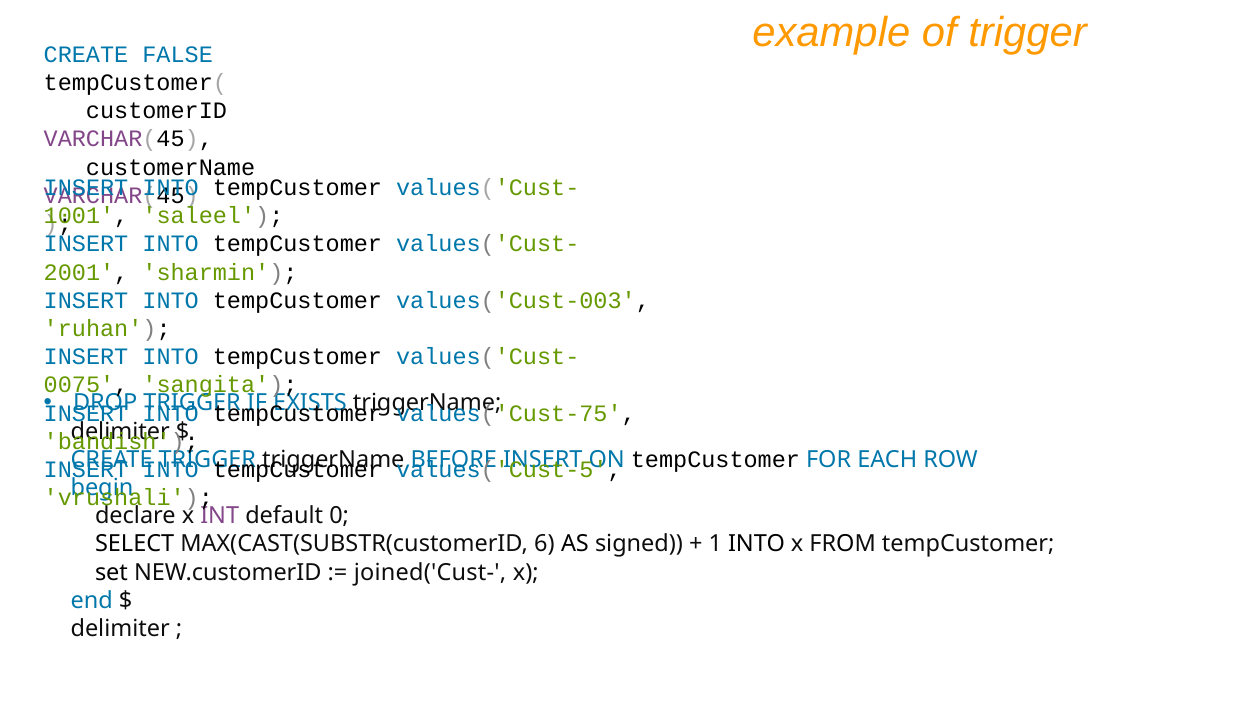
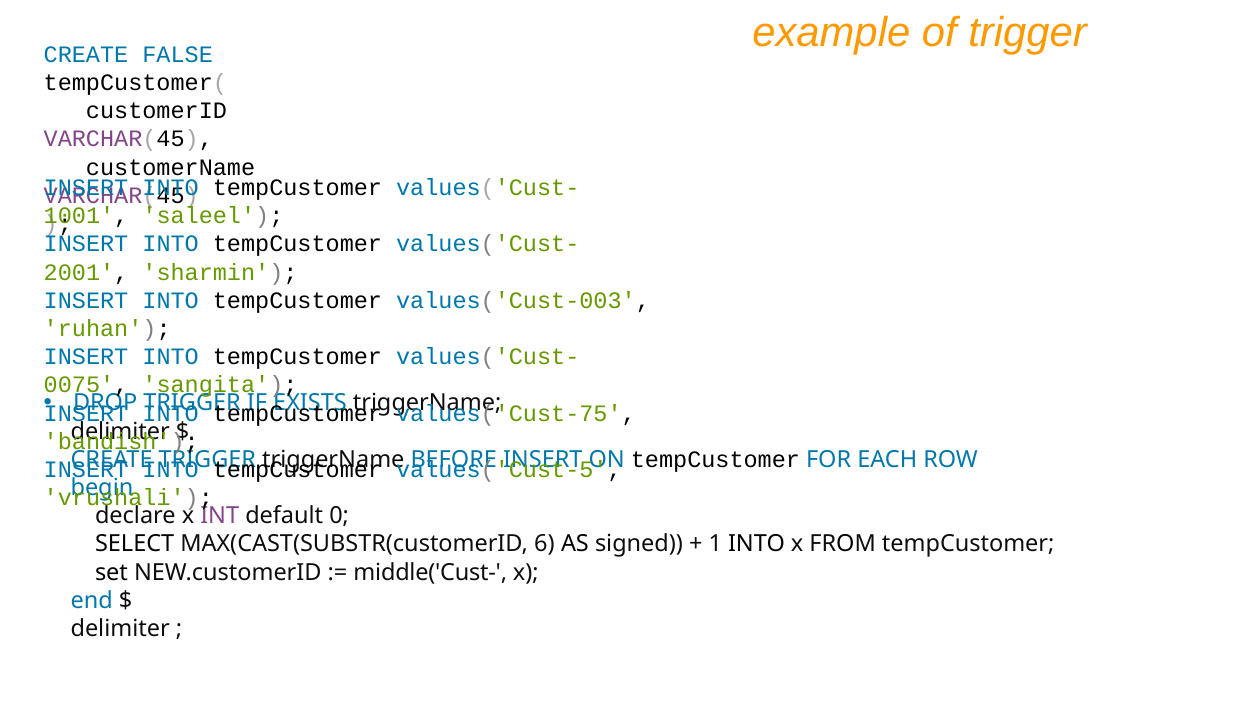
joined('Cust-: joined('Cust- -> middle('Cust- (430, 572)
